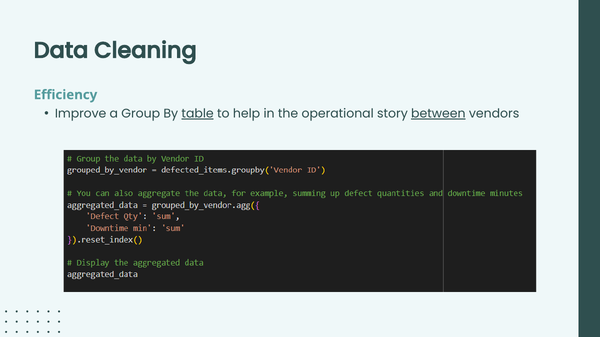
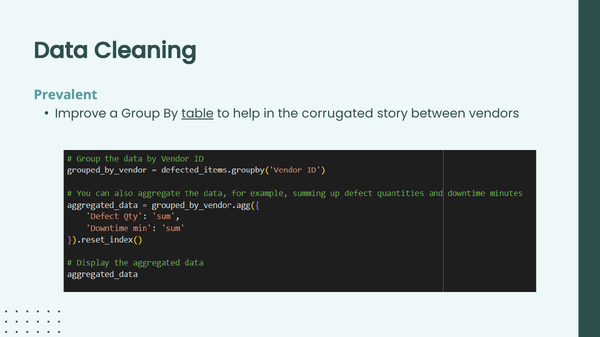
Efficiency: Efficiency -> Prevalent (66, 95)
operational: operational -> corrugated (338, 114)
between underline: present -> none (438, 114)
